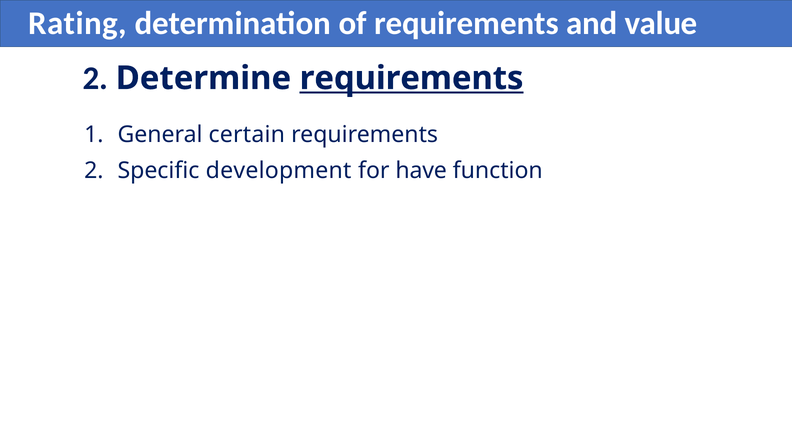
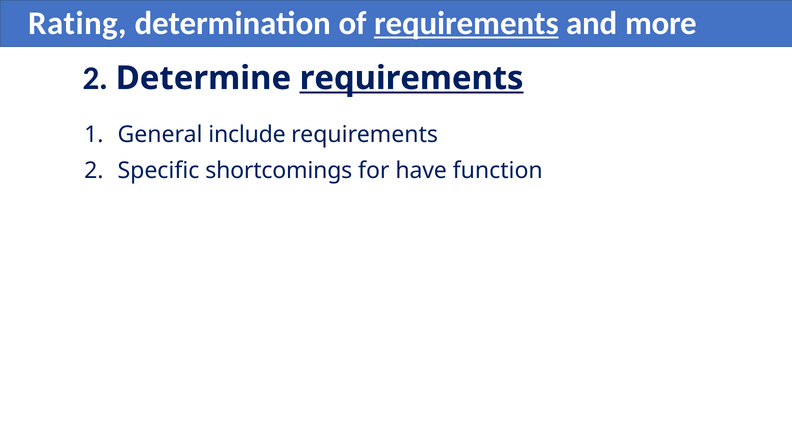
requirements underline: none -> present (466, 23)
value: value -> more (661, 23)
certain: certain -> include (247, 135)
development: development -> shortcomings (279, 171)
